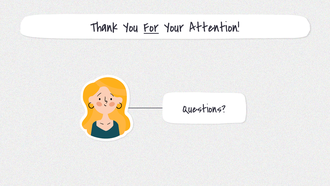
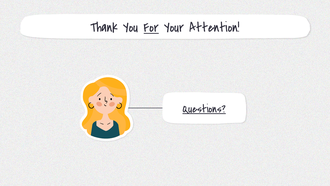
Questions underline: none -> present (204, 109)
